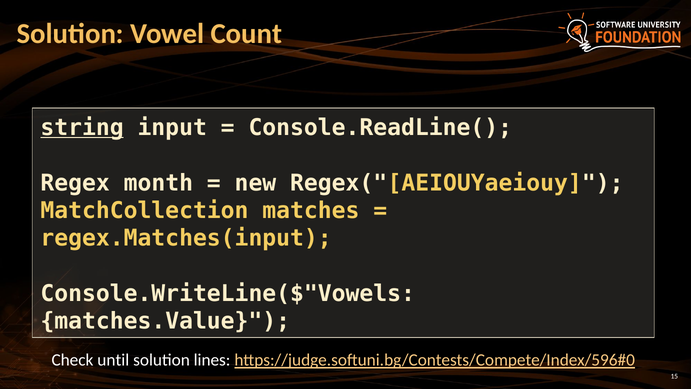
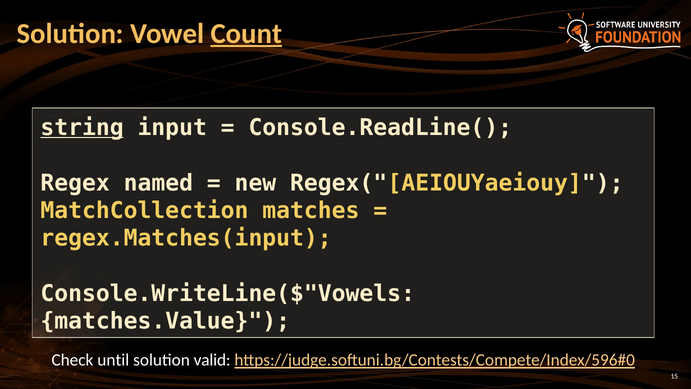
Count underline: none -> present (246, 34)
month: month -> named (158, 183)
lines: lines -> valid (212, 360)
